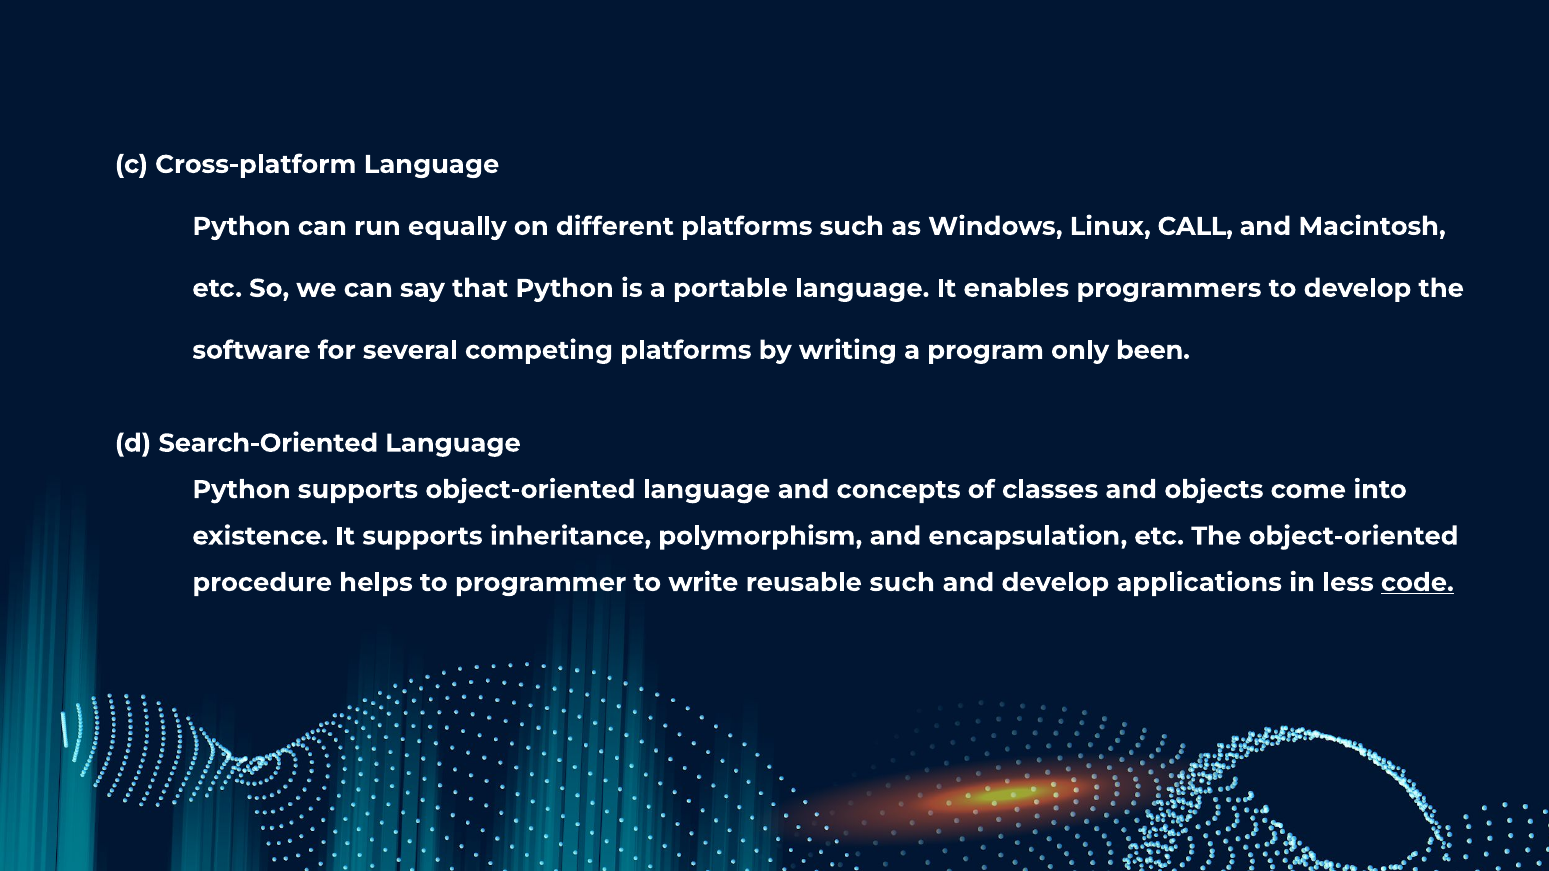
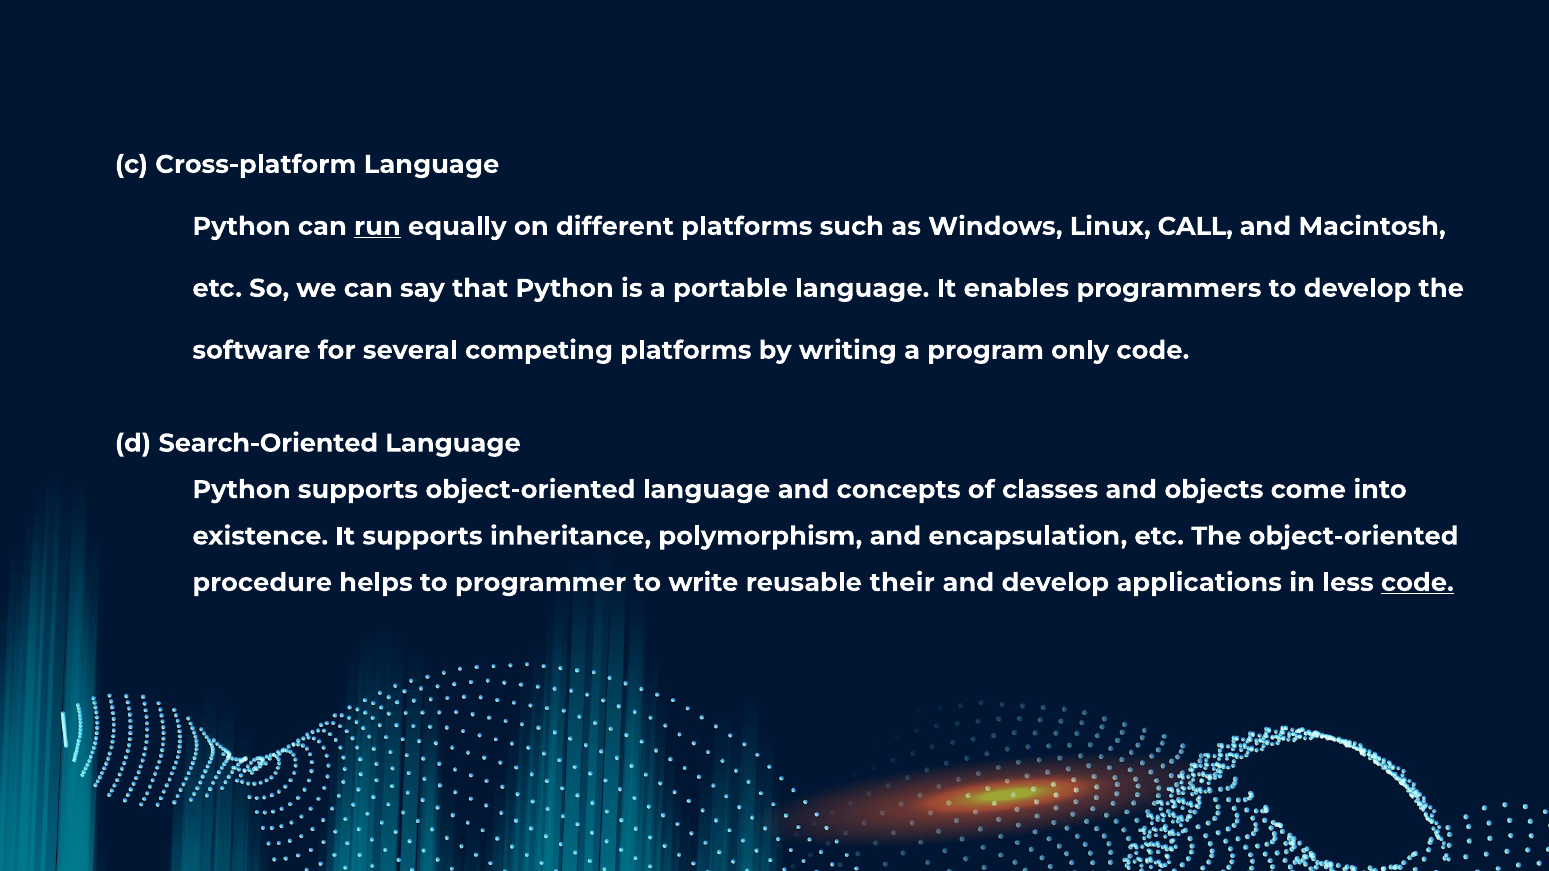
run underline: none -> present (377, 226)
only been: been -> code (1153, 350)
reusable such: such -> their (902, 583)
